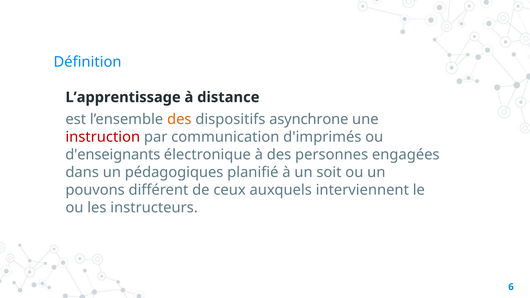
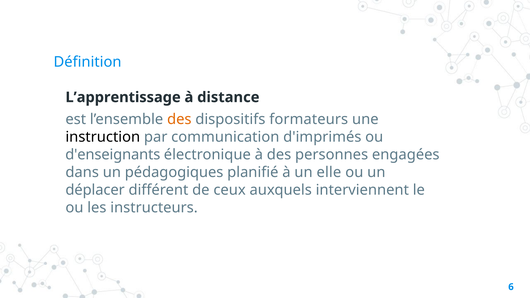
asynchrone: asynchrone -> formateurs (309, 119)
instruction colour: red -> black (103, 137)
soit: soit -> elle (329, 172)
pouvons: pouvons -> déplacer (95, 190)
